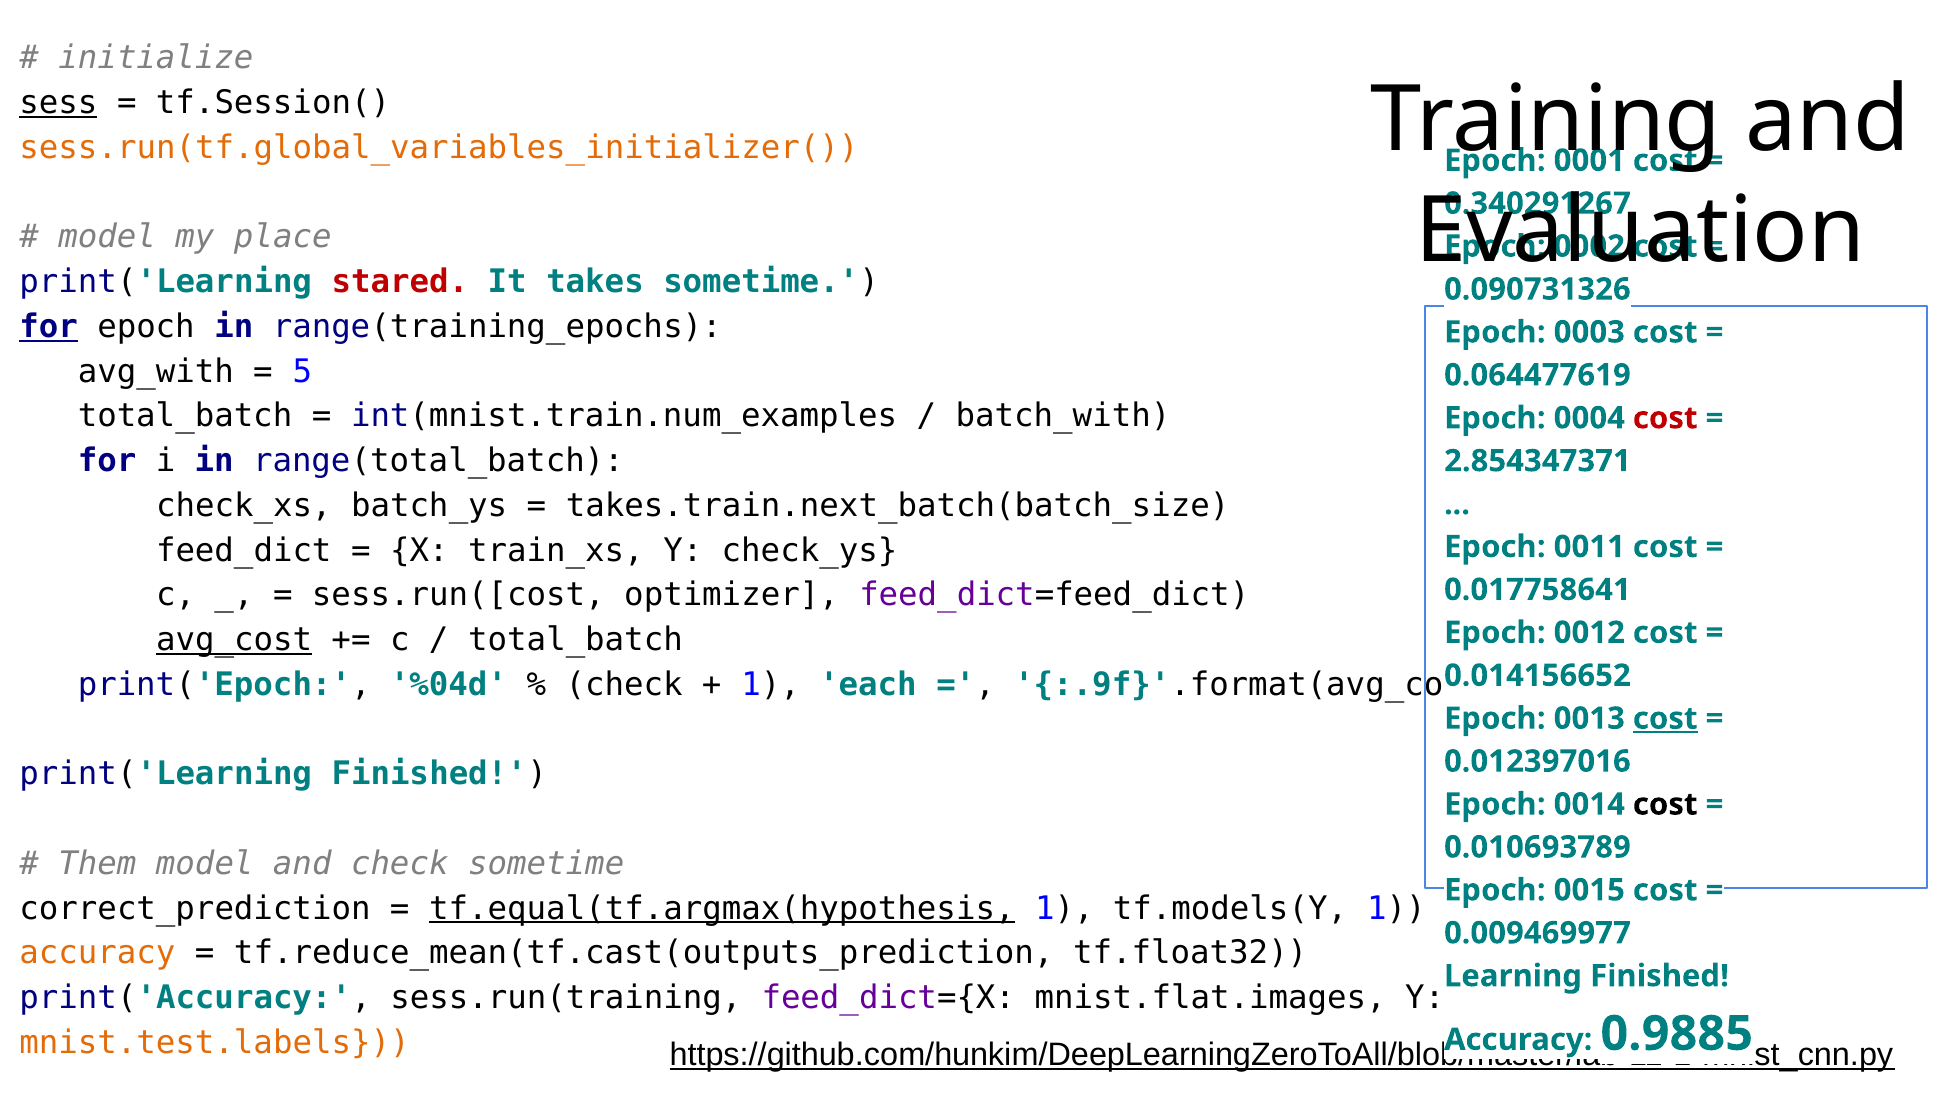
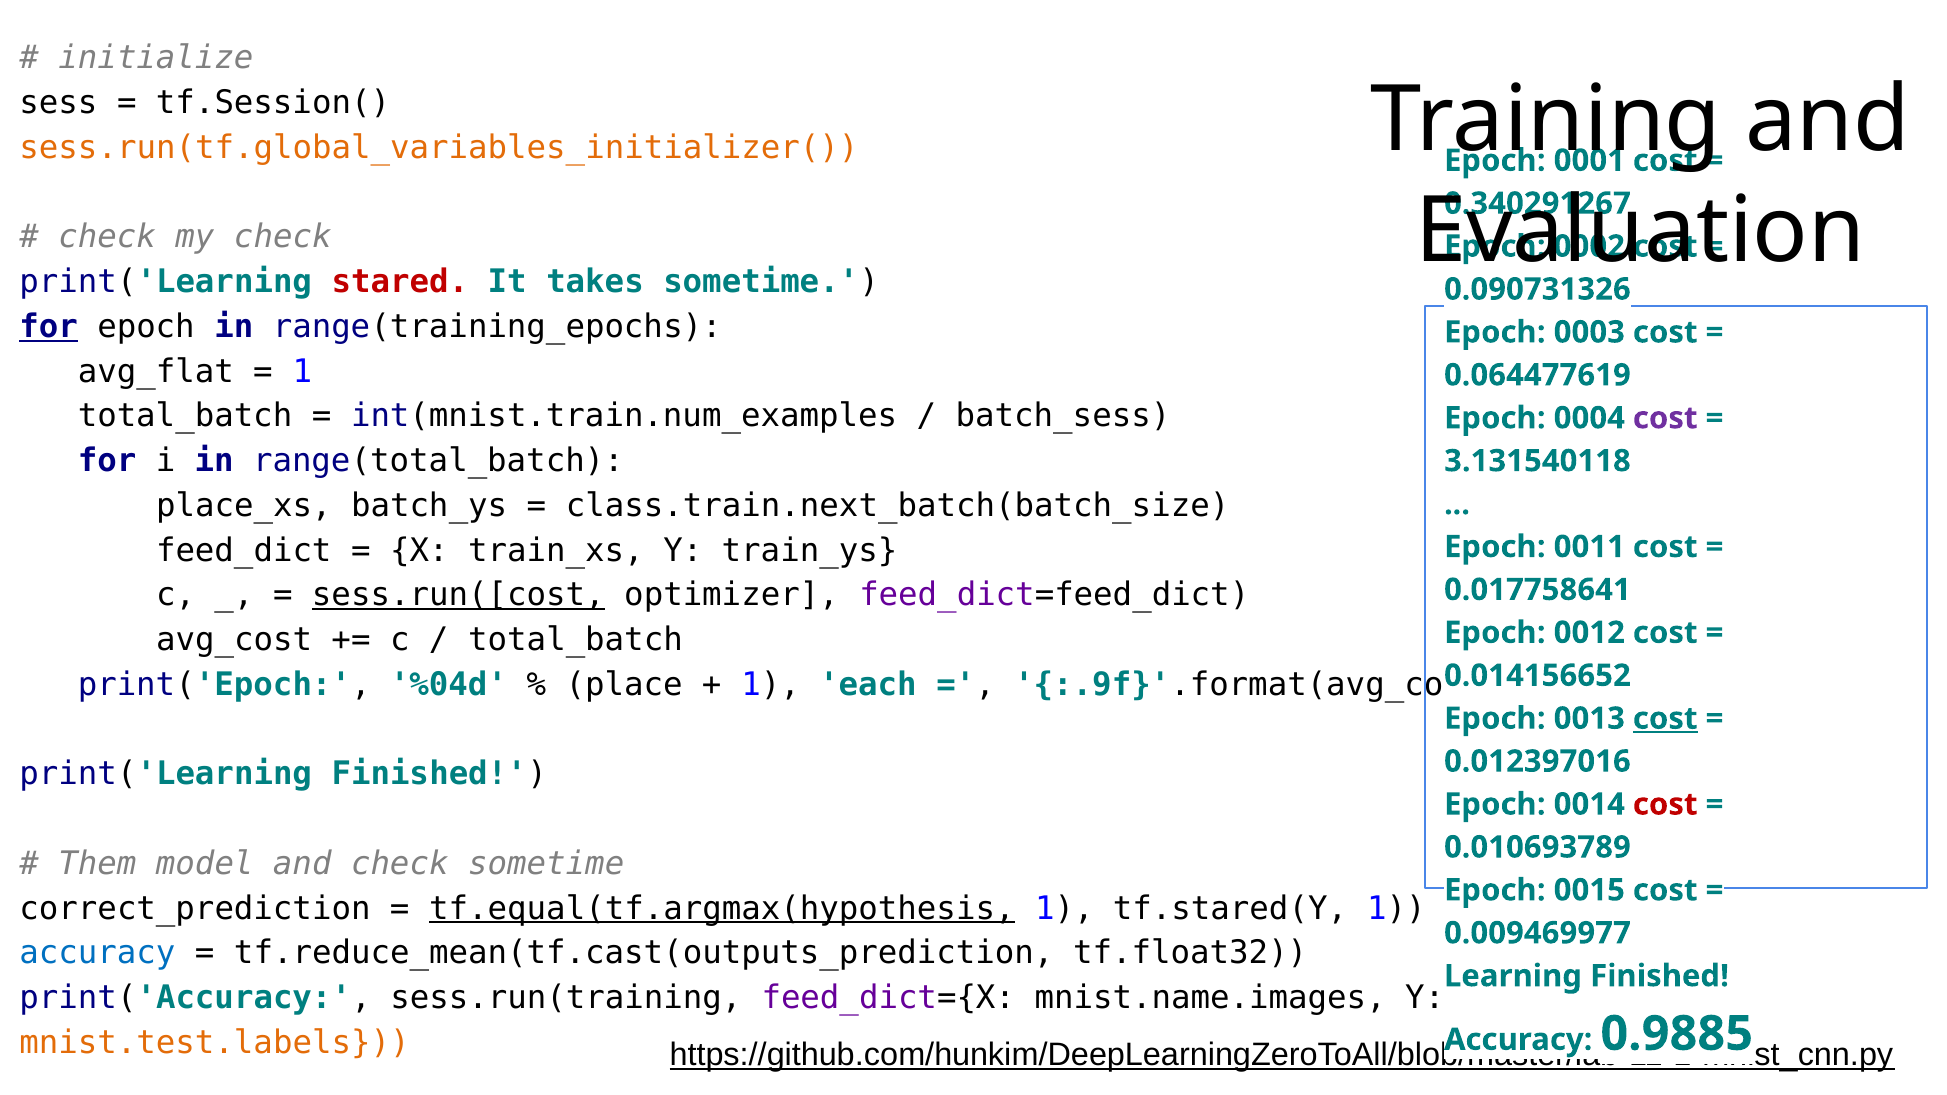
sess underline: present -> none (58, 103)
model: model -> check (107, 237)
my place: place -> check (283, 237)
avg_with: avg_with -> avg_flat (156, 371)
5: 5 -> 1 (302, 371)
batch_with: batch_with -> batch_sess (1063, 416)
cost colour: red -> purple (1665, 418)
2.854347371: 2.854347371 -> 3.131540118 (1537, 461)
check_xs: check_xs -> place_xs (244, 506)
takes.train.next_batch(batch_size: takes.train.next_batch(batch_size -> class.train.next_batch(batch_size (898, 506)
check_ys: check_ys -> train_ys (810, 551)
sess.run([cost underline: none -> present (458, 595)
avg_cost underline: present -> none (234, 640)
check: check -> place (624, 685)
cost colour: black -> red (1665, 804)
tf.models(Y: tf.models(Y -> tf.stared(Y (1230, 909)
accuracy colour: orange -> blue (97, 953)
mnist.flat.images: mnist.flat.images -> mnist.name.images (1210, 998)
